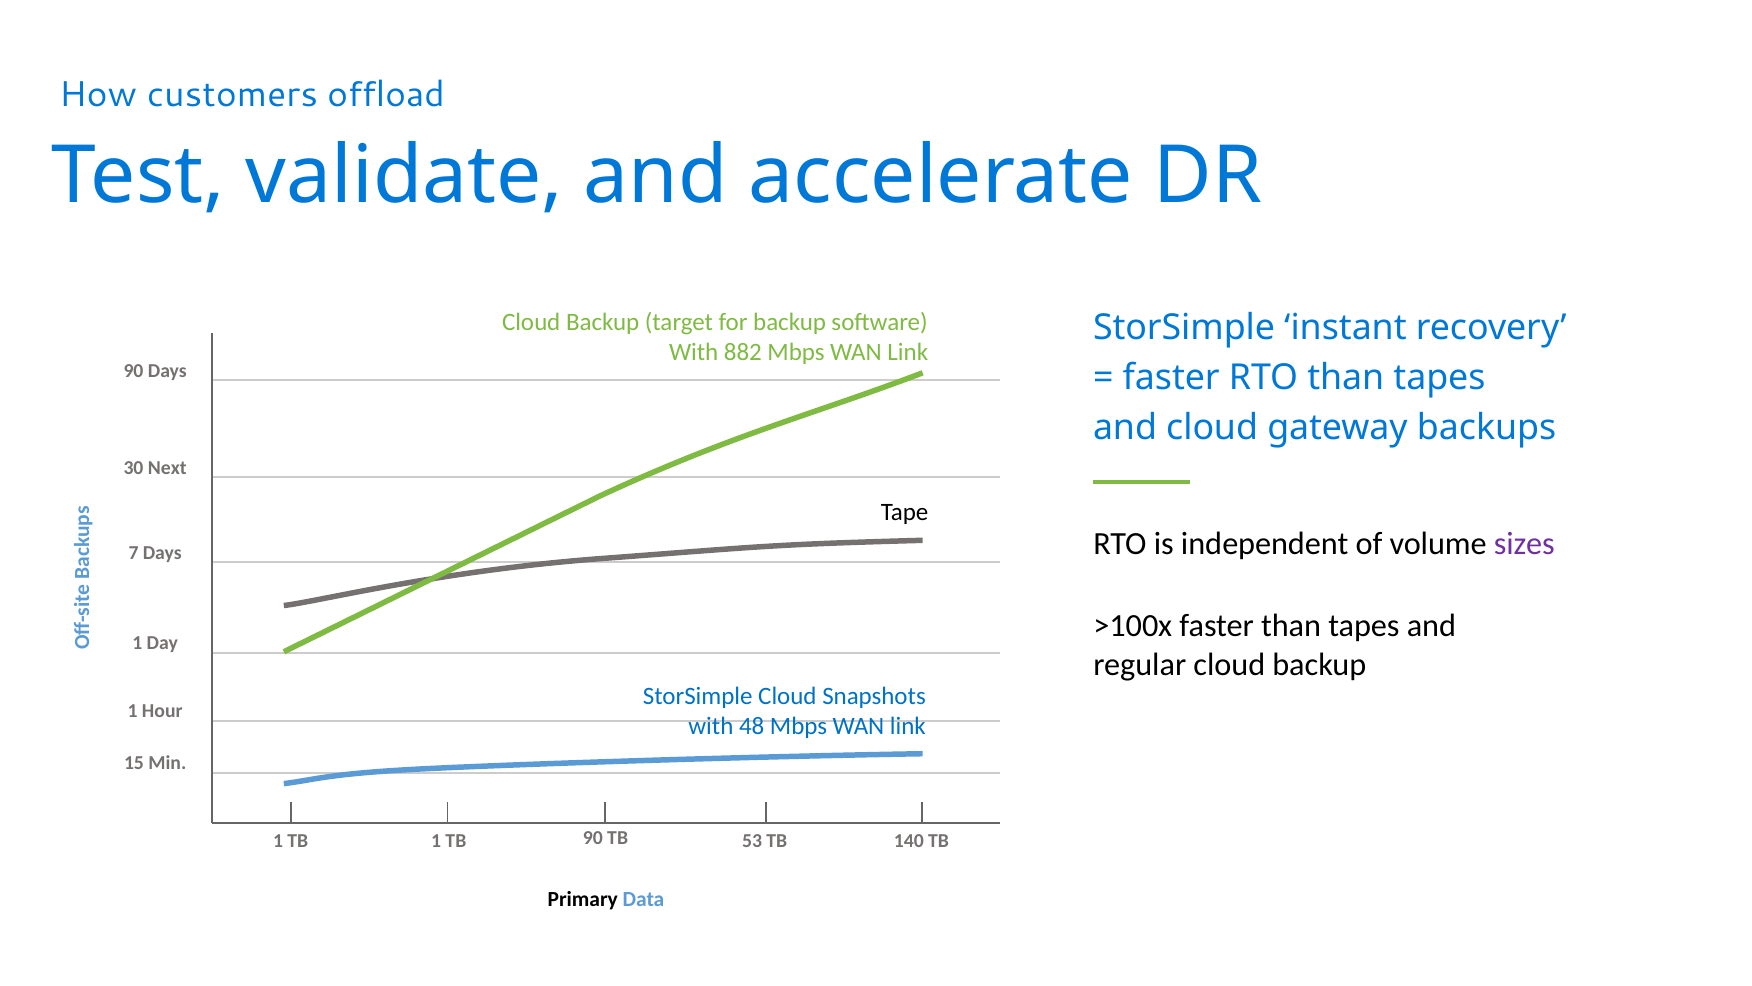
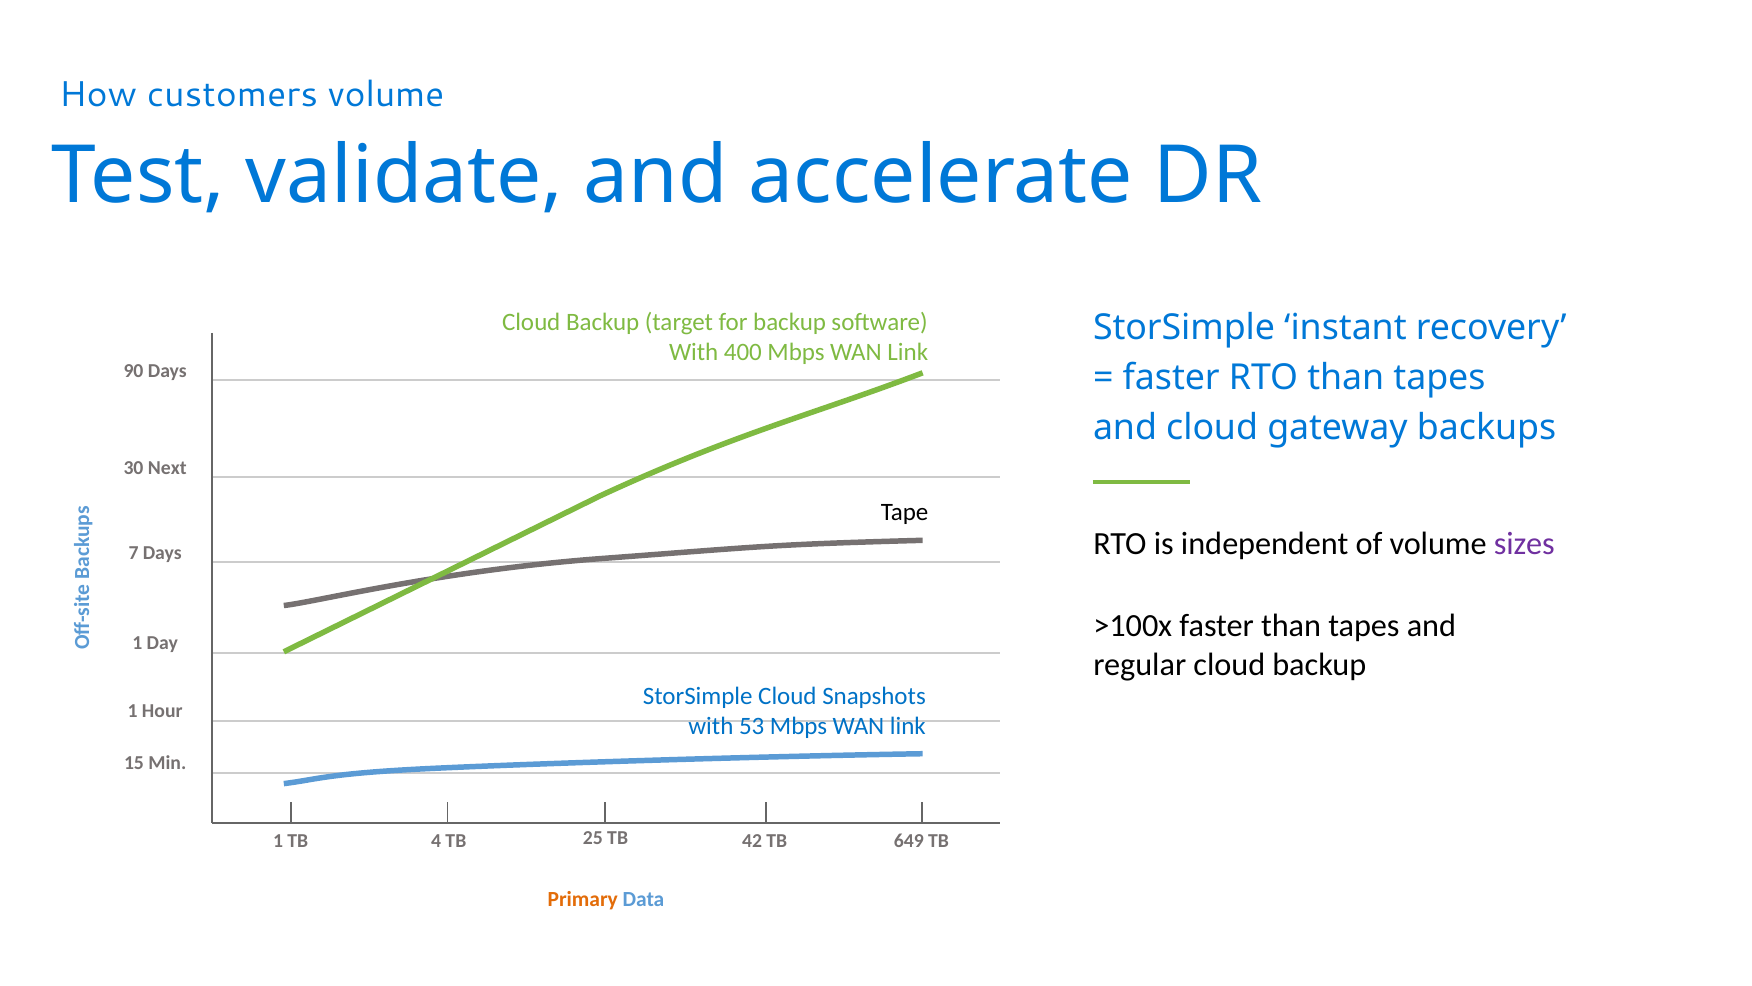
customers offload: offload -> volume (386, 94)
882: 882 -> 400 (743, 352)
48: 48 -> 53 (752, 726)
TB 1: 1 -> 4 (436, 841)
TB 90: 90 -> 25 (593, 837)
53: 53 -> 42 (752, 841)
140: 140 -> 649 (909, 841)
Primary colour: black -> orange (583, 899)
